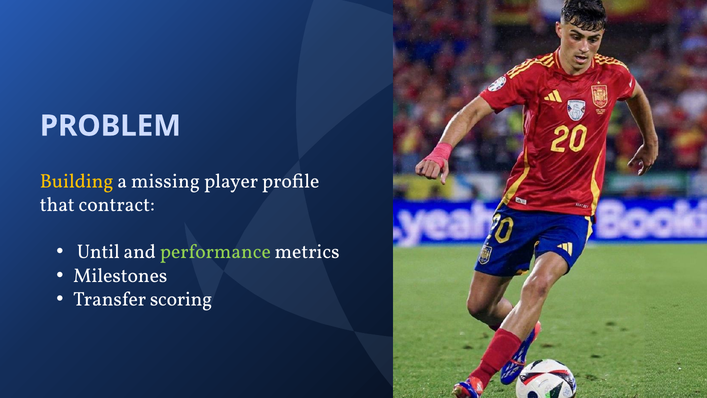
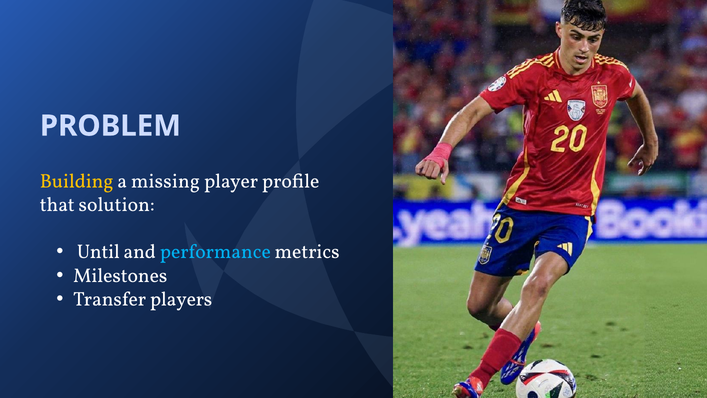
contract: contract -> solution (117, 205)
performance colour: light green -> light blue (215, 252)
scoring: scoring -> players (181, 299)
